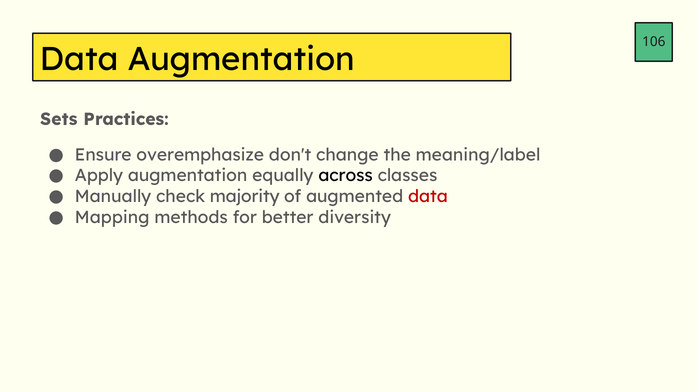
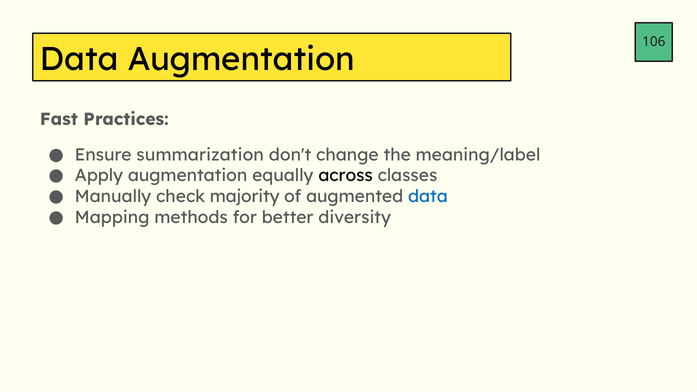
Sets: Sets -> Fast (59, 119)
overemphasize: overemphasize -> summarization (200, 155)
data colour: red -> blue (428, 197)
